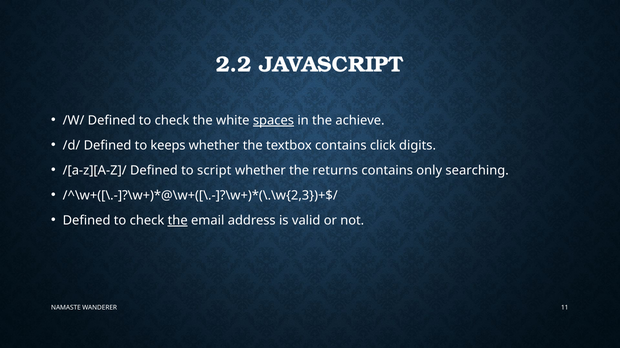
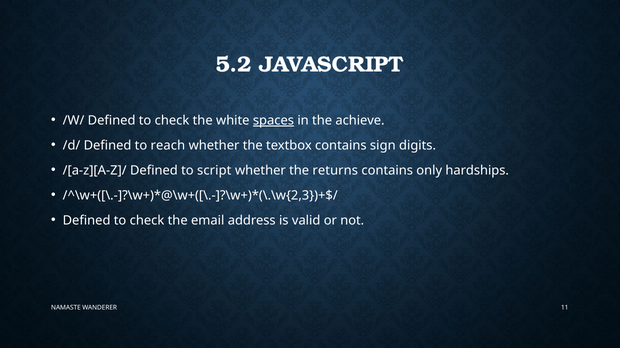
2.2: 2.2 -> 5.2 (234, 65)
keeps: keeps -> reach (168, 146)
click: click -> sign (383, 146)
searching: searching -> hardships (477, 171)
the underline: present -> none (178, 221)
